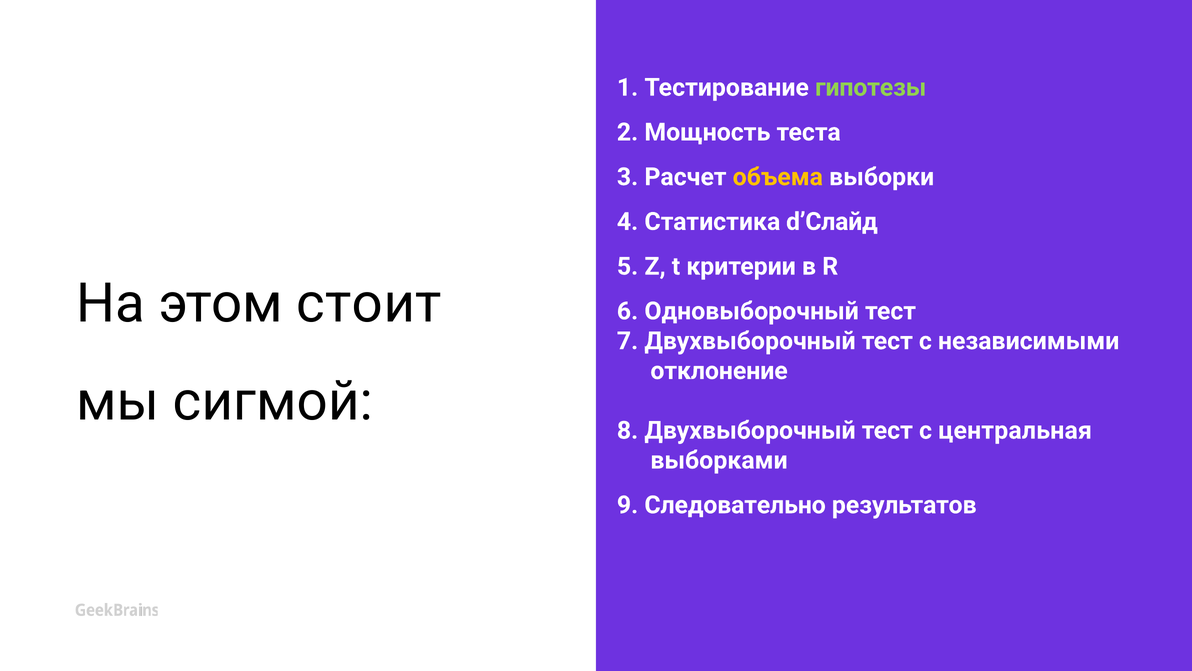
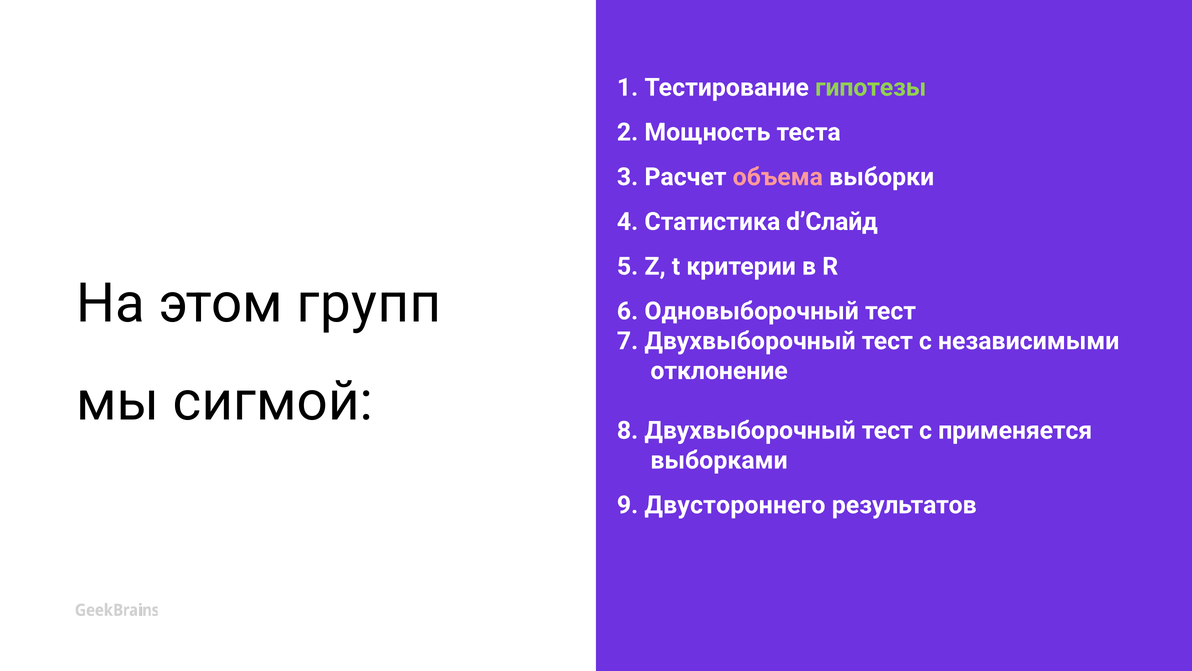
объема colour: yellow -> pink (778, 177)
стоит: стоит -> групп (369, 303)
центральная: центральная -> применяется (1015, 430)
Следовательно: Следовательно -> Двустороннего (735, 505)
